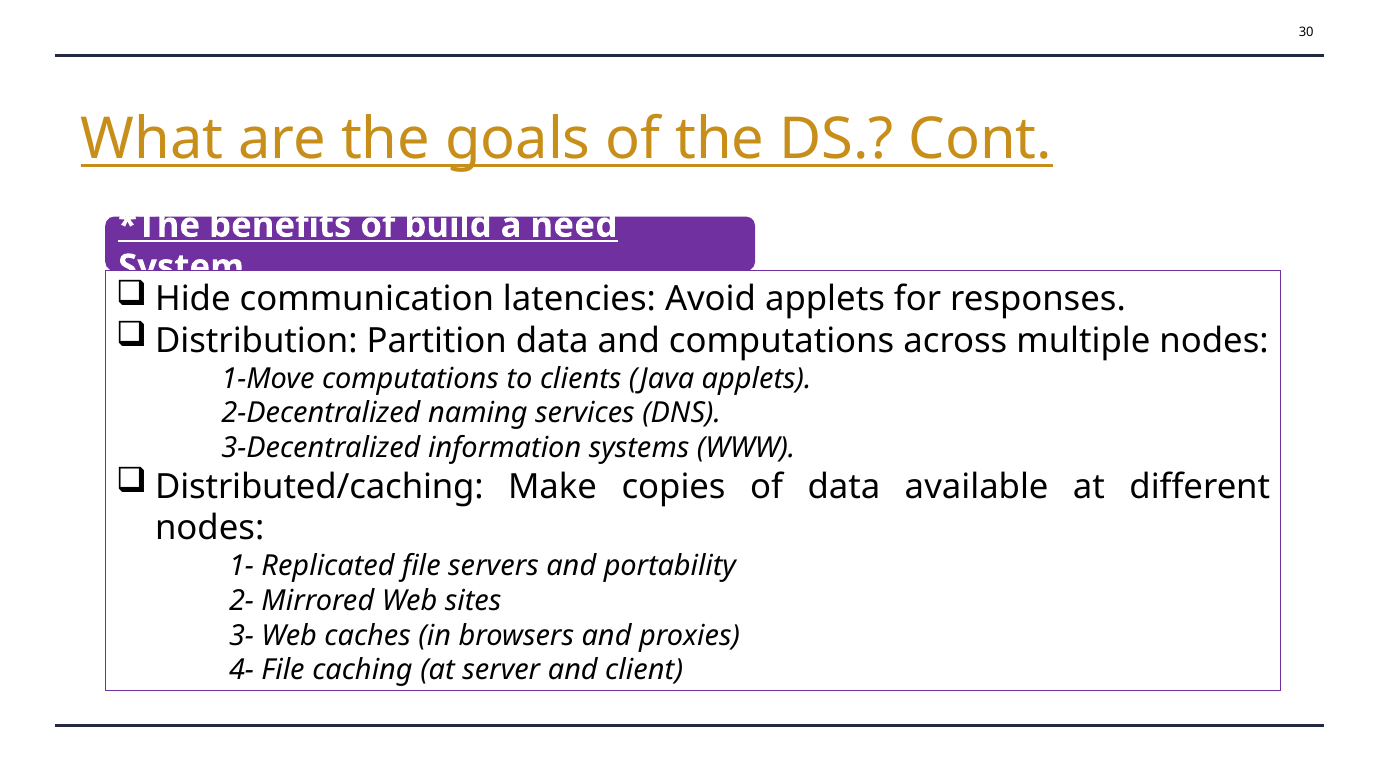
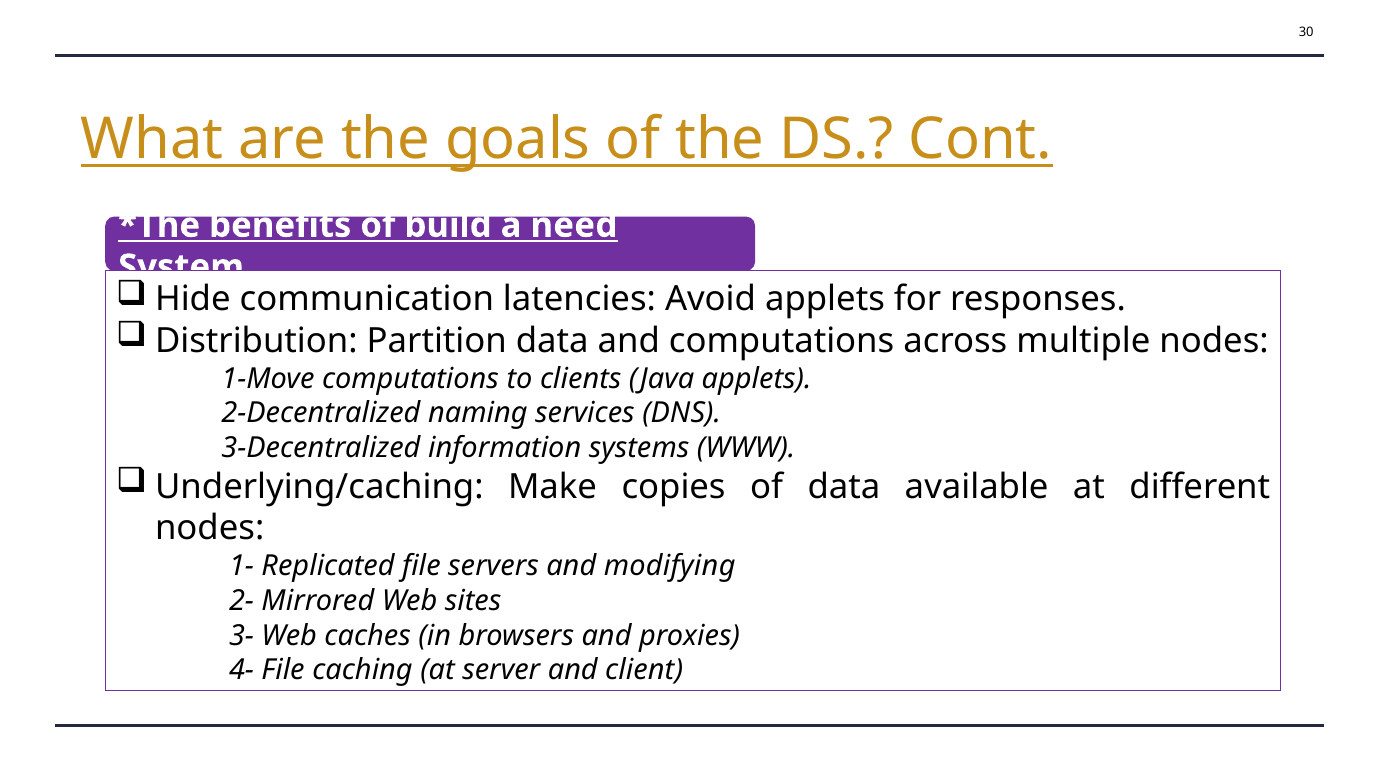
Distributed/caching: Distributed/caching -> Underlying/caching (319, 487)
portability: portability -> modifying (670, 566)
